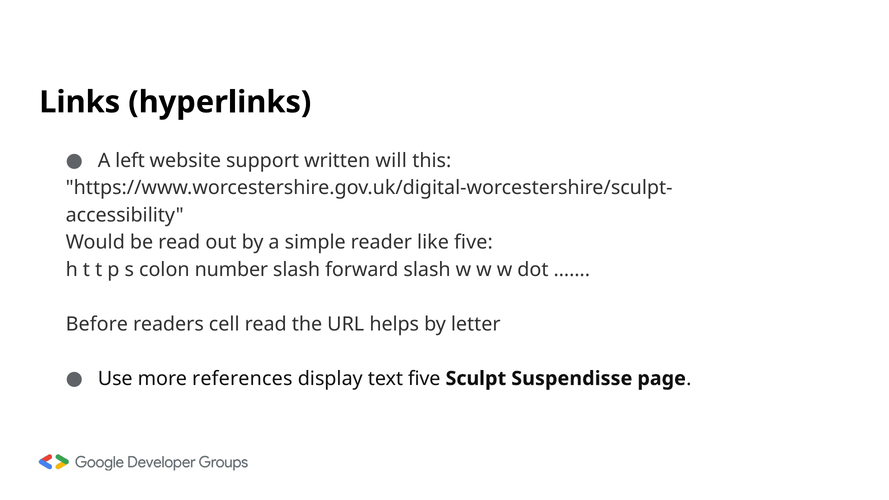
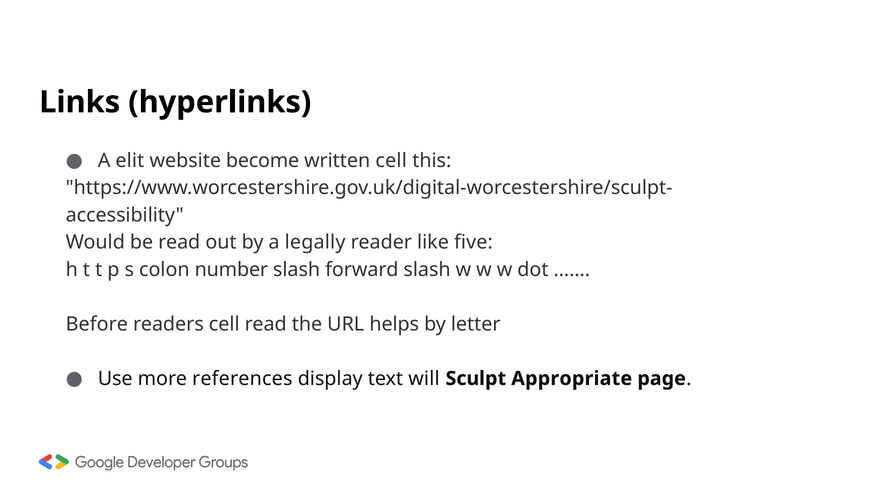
left: left -> elit (130, 161)
support: support -> become (263, 161)
written will: will -> cell (391, 161)
simple: simple -> legally (315, 242)
text five: five -> will (424, 379)
Suspendisse: Suspendisse -> Appropriate (572, 379)
